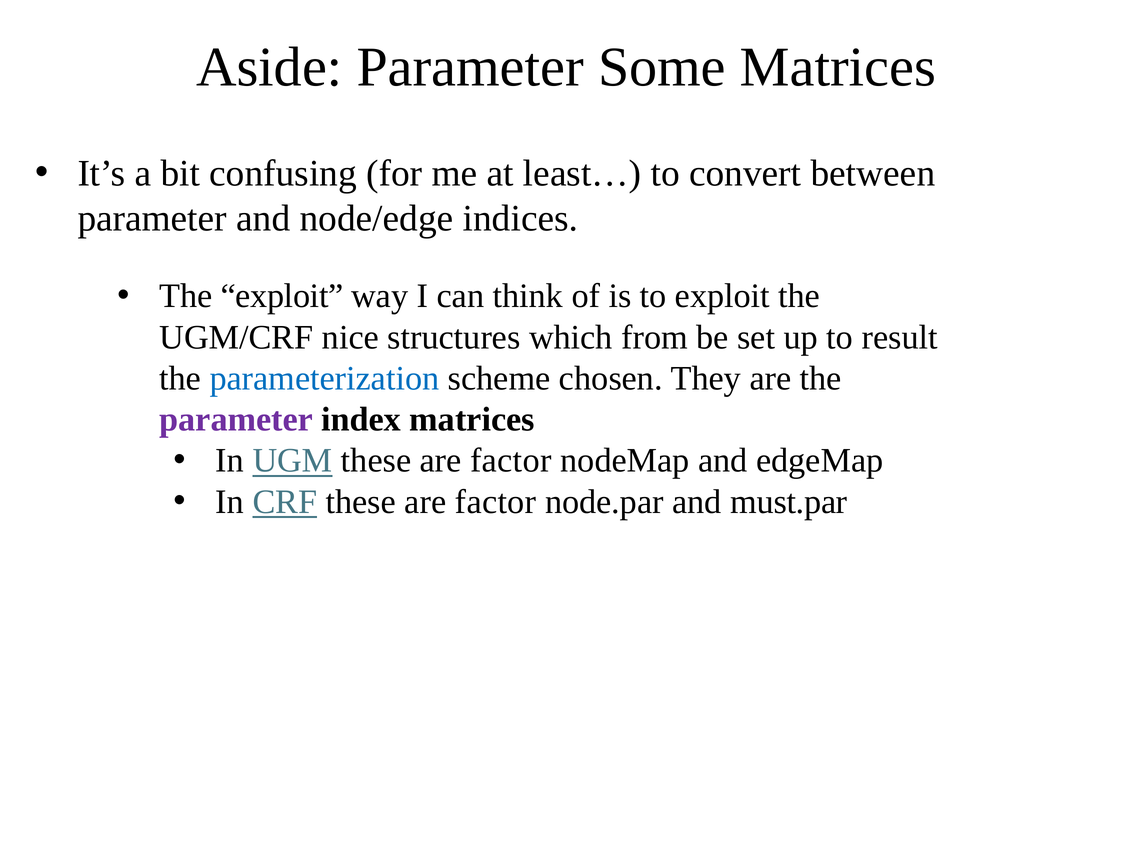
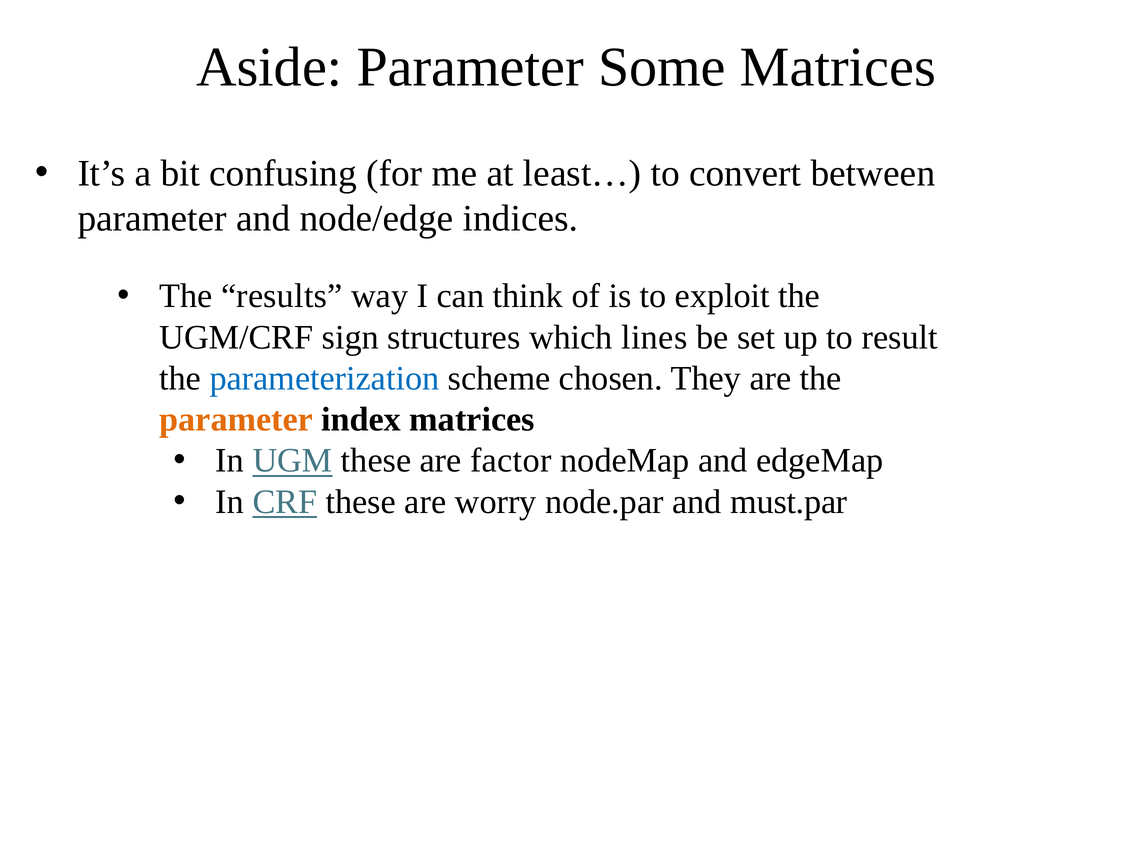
The exploit: exploit -> results (282, 296)
nice: nice -> sign (350, 337)
from: from -> lines (654, 337)
parameter colour: purple -> orange (236, 420)
CRF these are factor: factor -> worry (496, 502)
